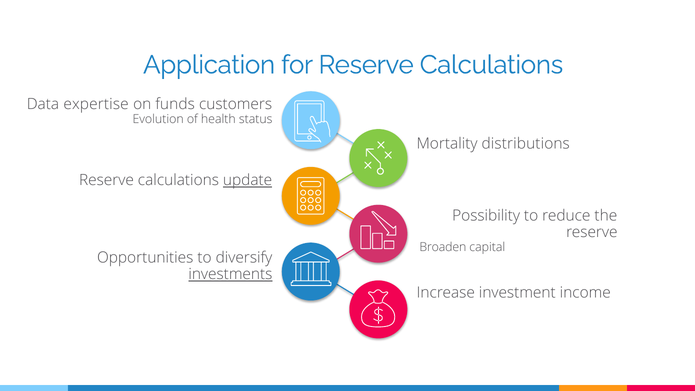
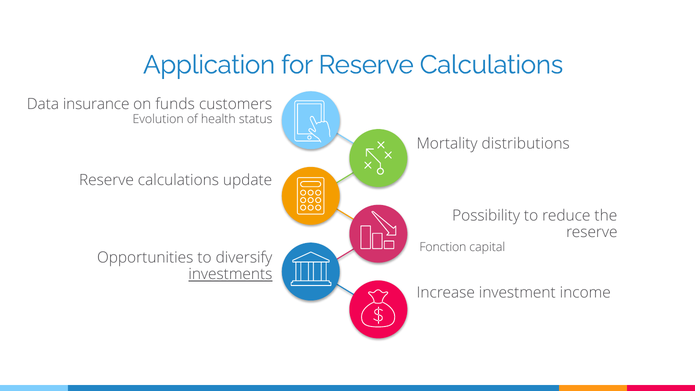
expertise: expertise -> insurance (96, 104)
update underline: present -> none (248, 180)
Broaden: Broaden -> Fonction (443, 247)
